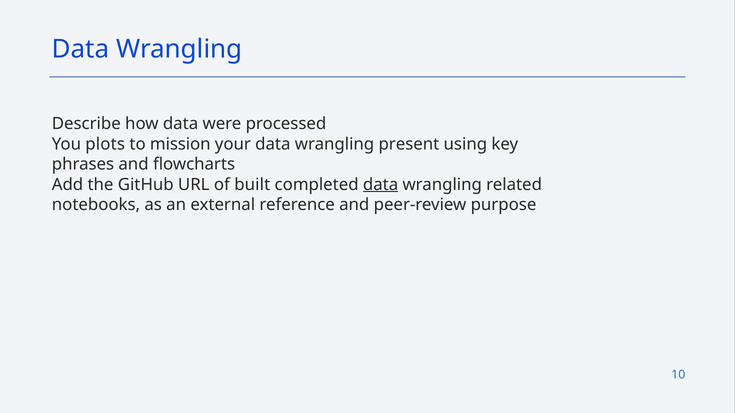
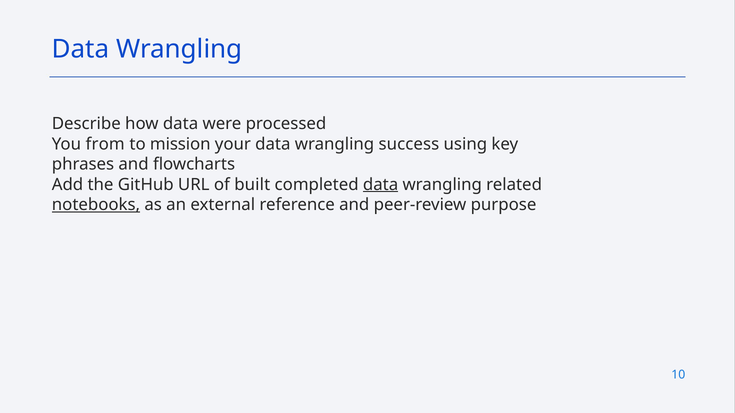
plots: plots -> from (105, 144)
present: present -> success (409, 144)
notebooks underline: none -> present (96, 205)
